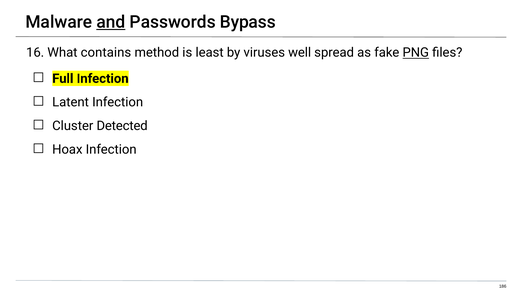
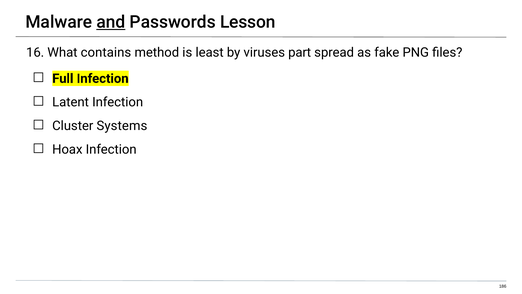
Bypass: Bypass -> Lesson (248, 22)
well: well -> part (300, 53)
PNG underline: present -> none (416, 53)
Detected: Detected -> Systems (122, 126)
